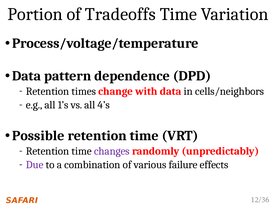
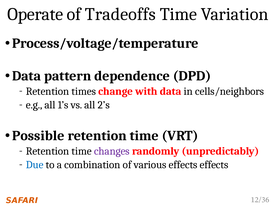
Portion: Portion -> Operate (35, 14)
4’s: 4’s -> 2’s (104, 105)
Due colour: purple -> blue (35, 165)
various failure: failure -> effects (183, 165)
